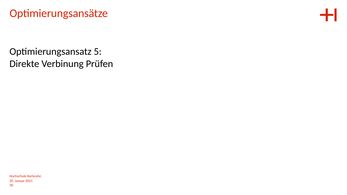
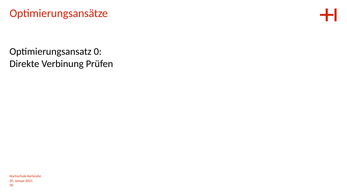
5: 5 -> 0 (98, 52)
